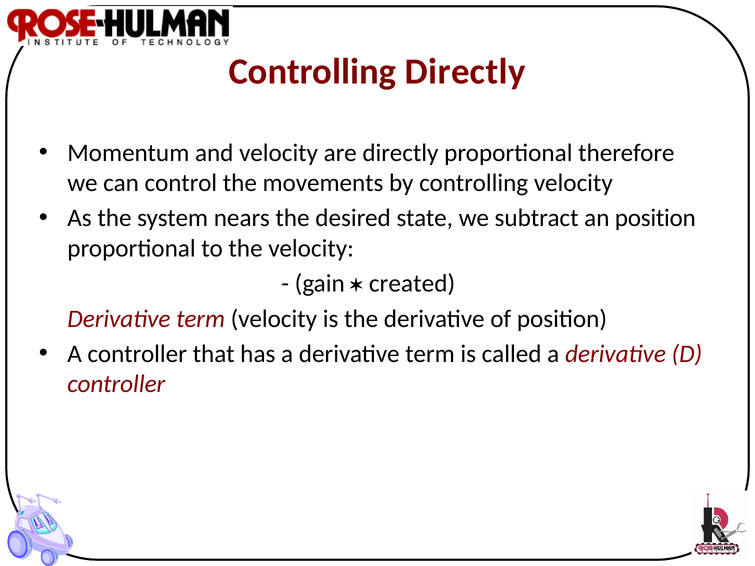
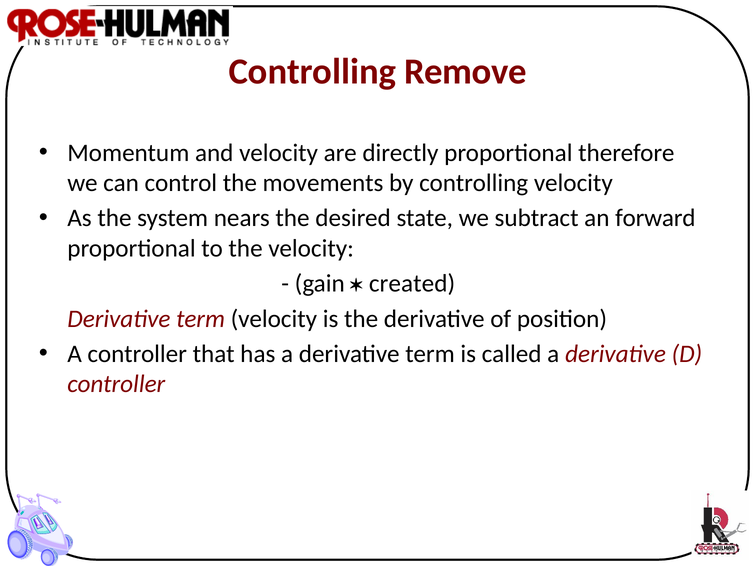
Controlling Directly: Directly -> Remove (465, 72)
an position: position -> forward (655, 218)
